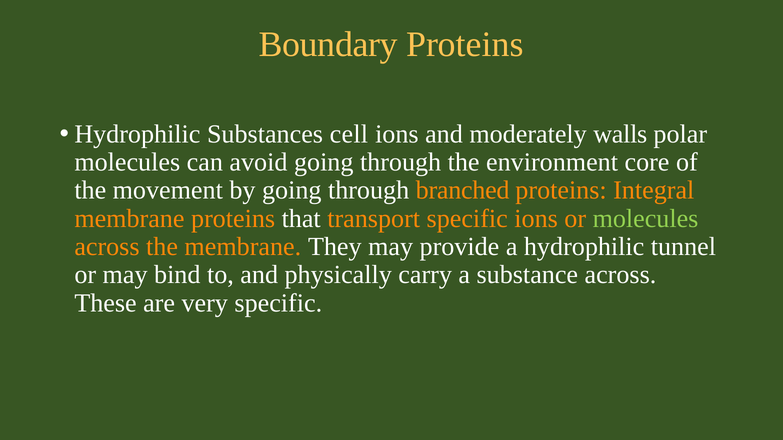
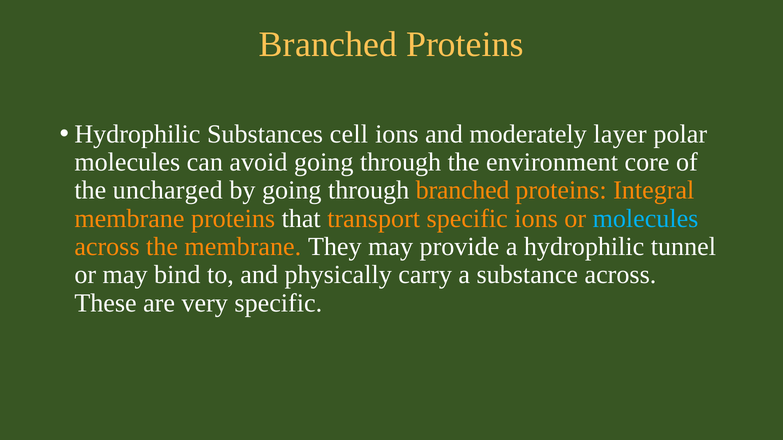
Boundary: Boundary -> Branched (328, 44)
walls: walls -> layer (620, 134)
movement: movement -> uncharged (168, 191)
molecules colour: light green -> light blue (646, 219)
